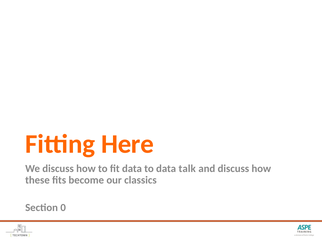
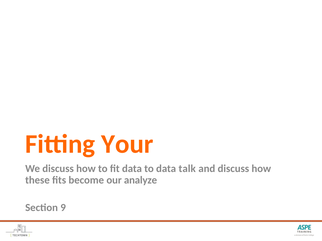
Here: Here -> Your (127, 144)
classics: classics -> analyze (141, 181)
0: 0 -> 9 (63, 208)
